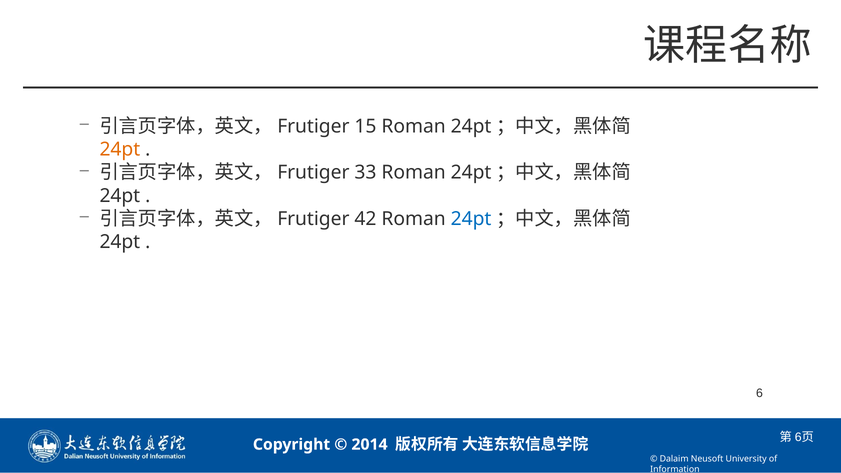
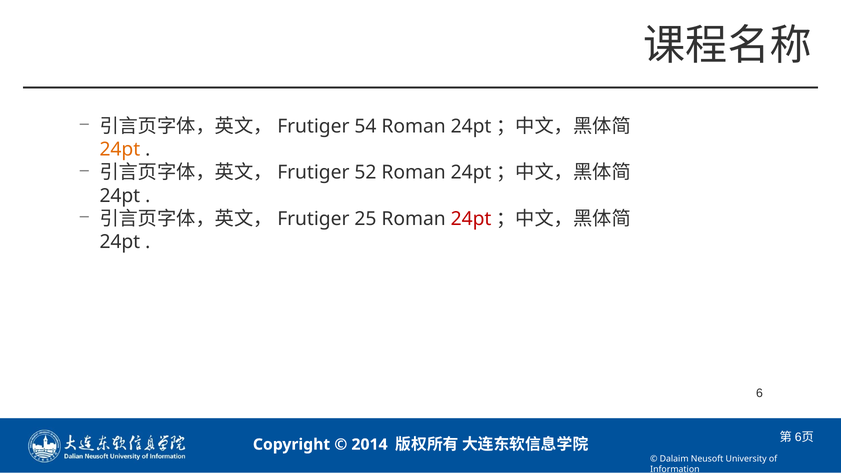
15: 15 -> 54 (365, 126)
33: 33 -> 52 (365, 173)
42: 42 -> 25 (365, 219)
24pt colour: blue -> red (471, 219)
